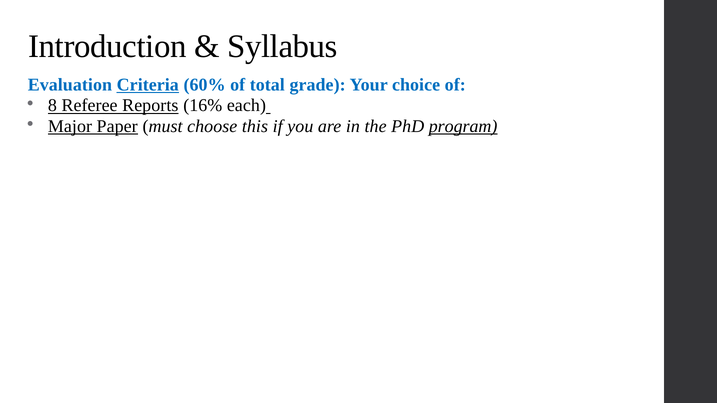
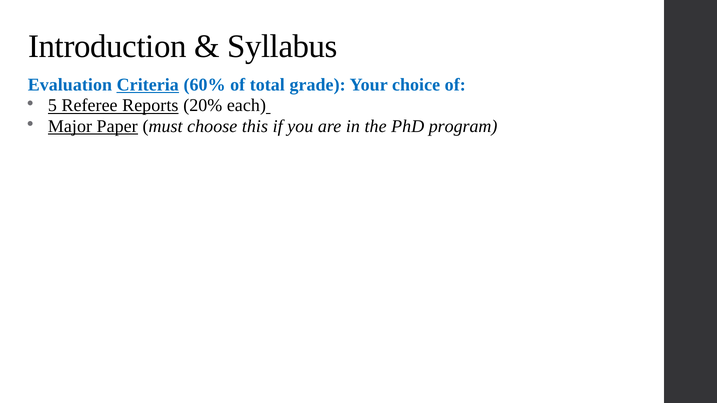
8: 8 -> 5 (52, 106)
16%: 16% -> 20% (203, 106)
program underline: present -> none (463, 126)
